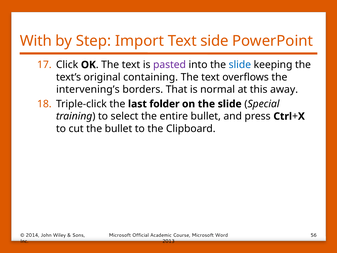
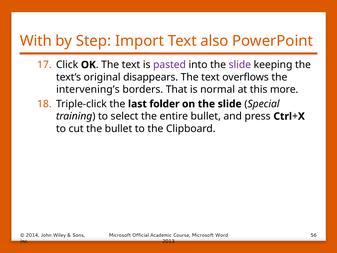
side: side -> also (215, 41)
slide colour: blue -> purple (240, 65)
containing: containing -> disappears (151, 77)
away: away -> more (284, 89)
